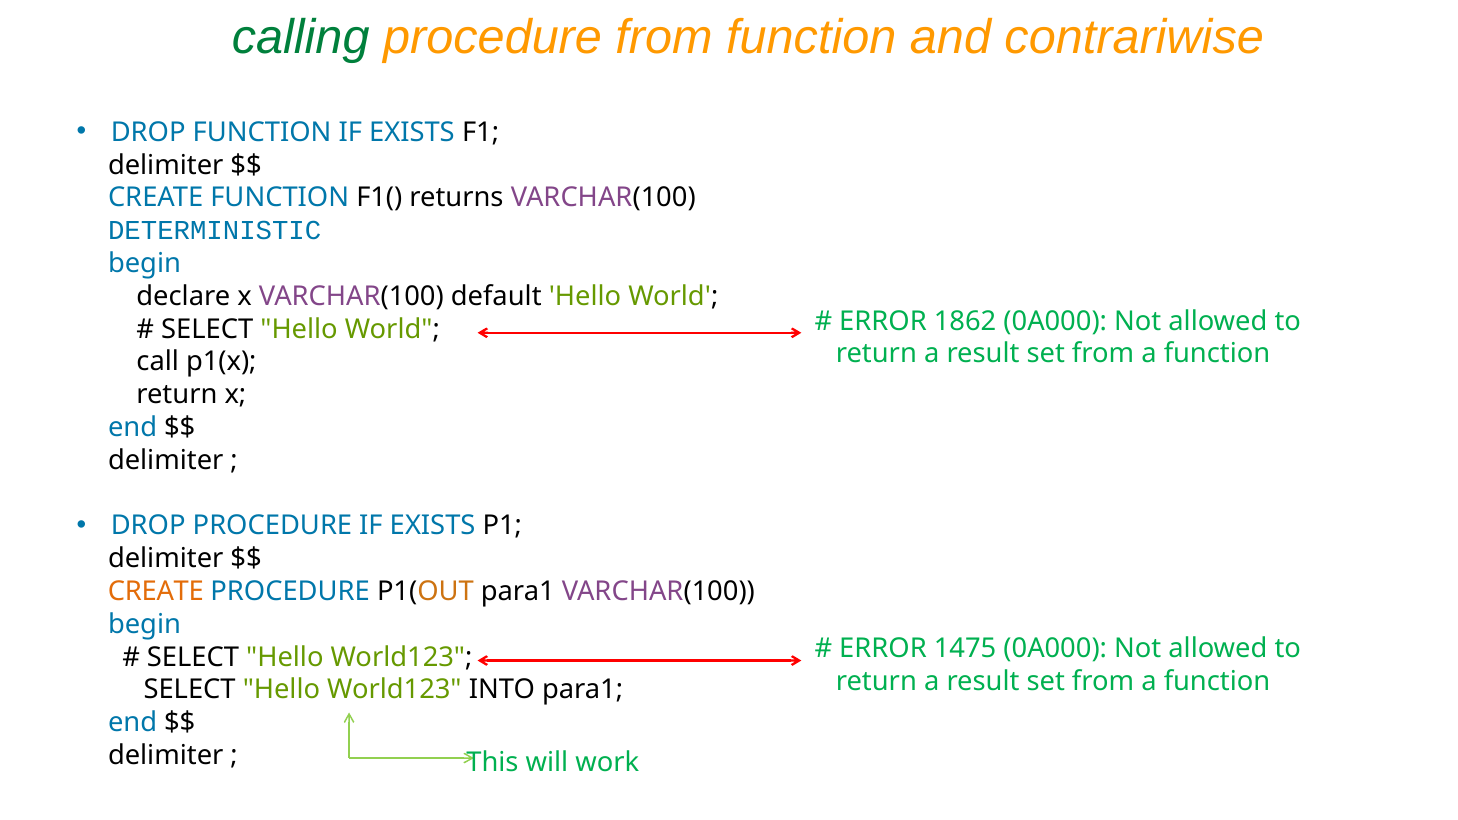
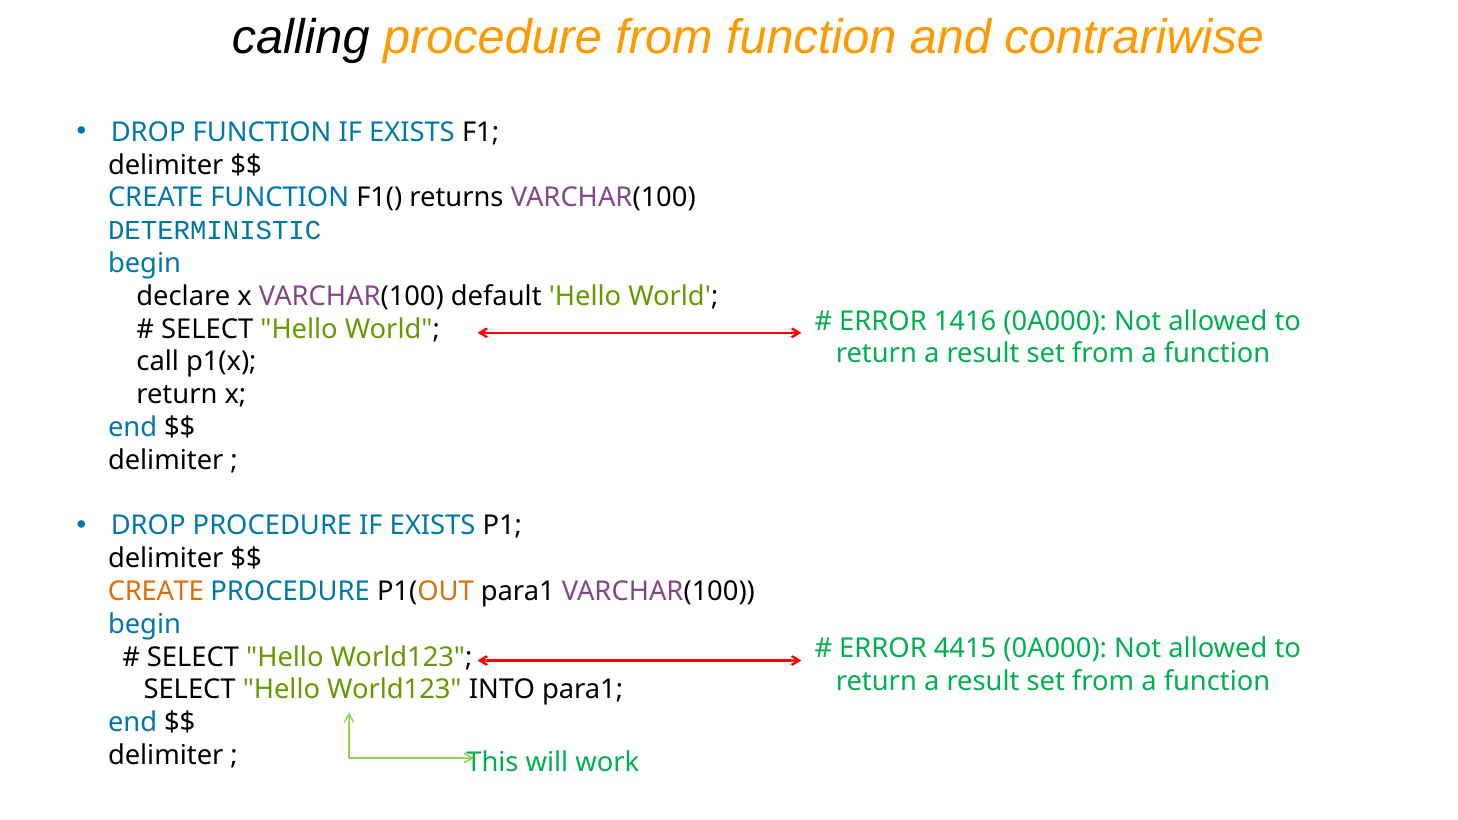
calling colour: green -> black (301, 38)
1862: 1862 -> 1416 (965, 321)
1475: 1475 -> 4415 (965, 649)
